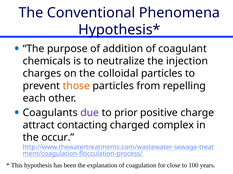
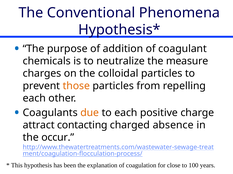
injection: injection -> measure (187, 61)
due colour: purple -> orange (90, 113)
to prior: prior -> each (126, 113)
complex: complex -> absence (173, 126)
